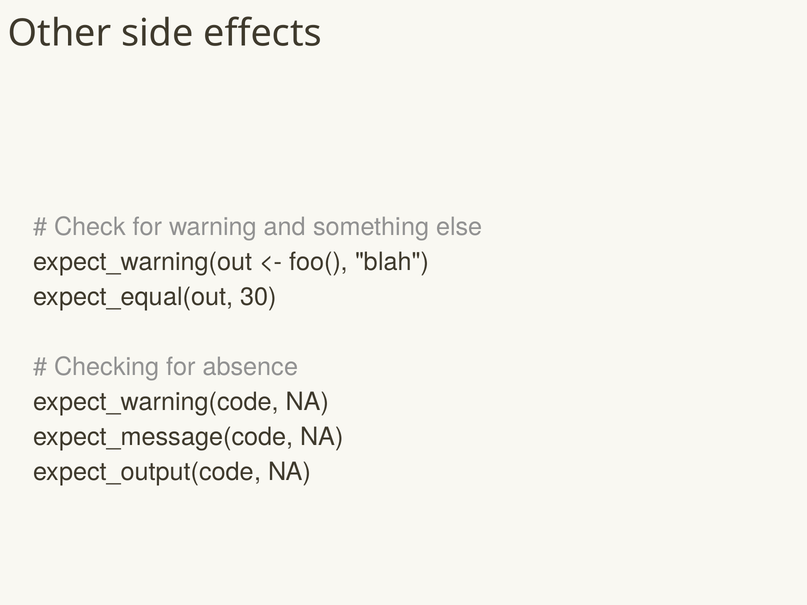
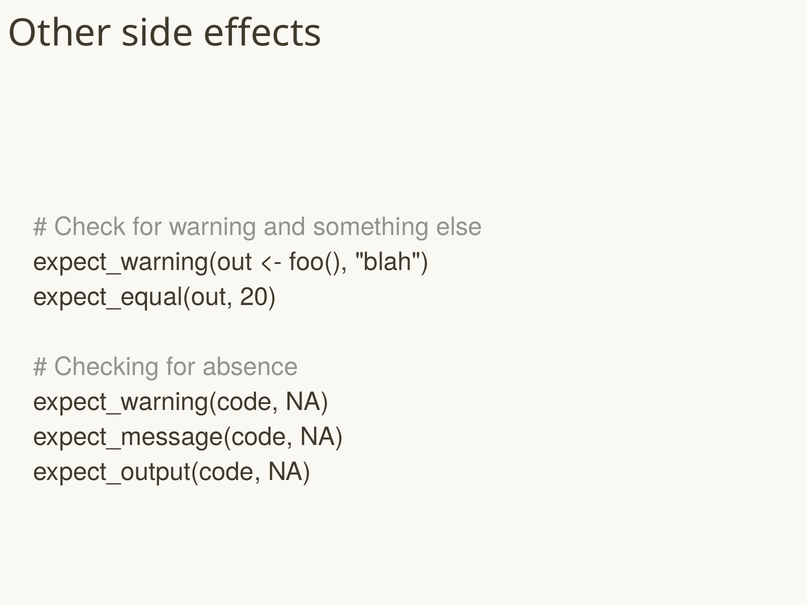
30: 30 -> 20 (258, 297)
